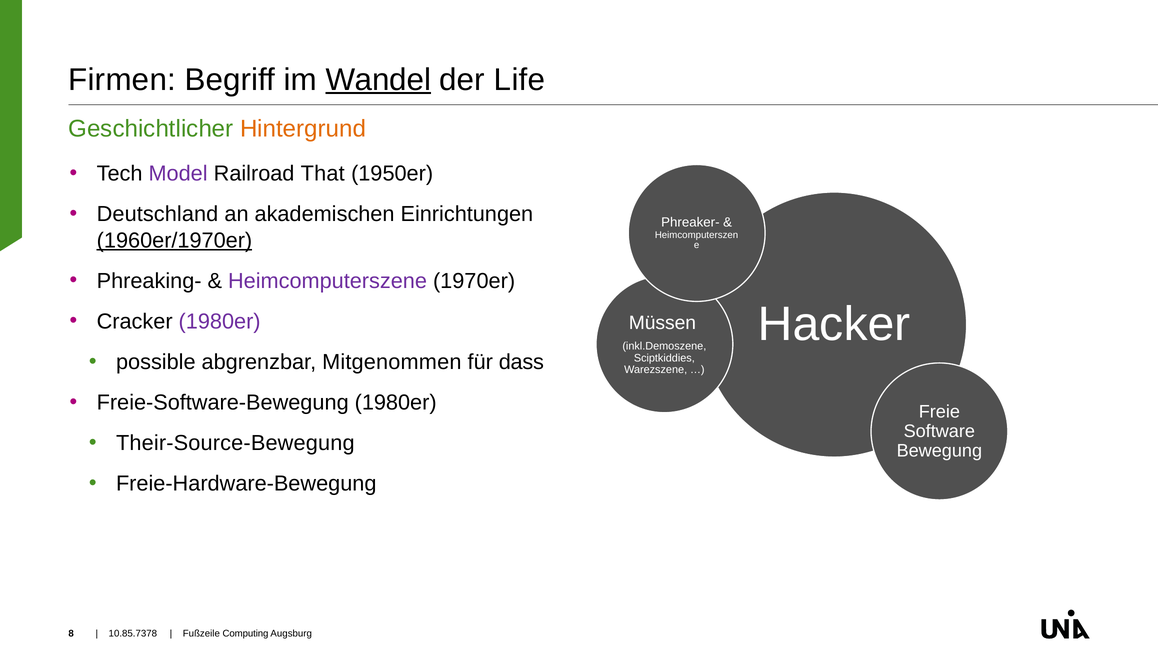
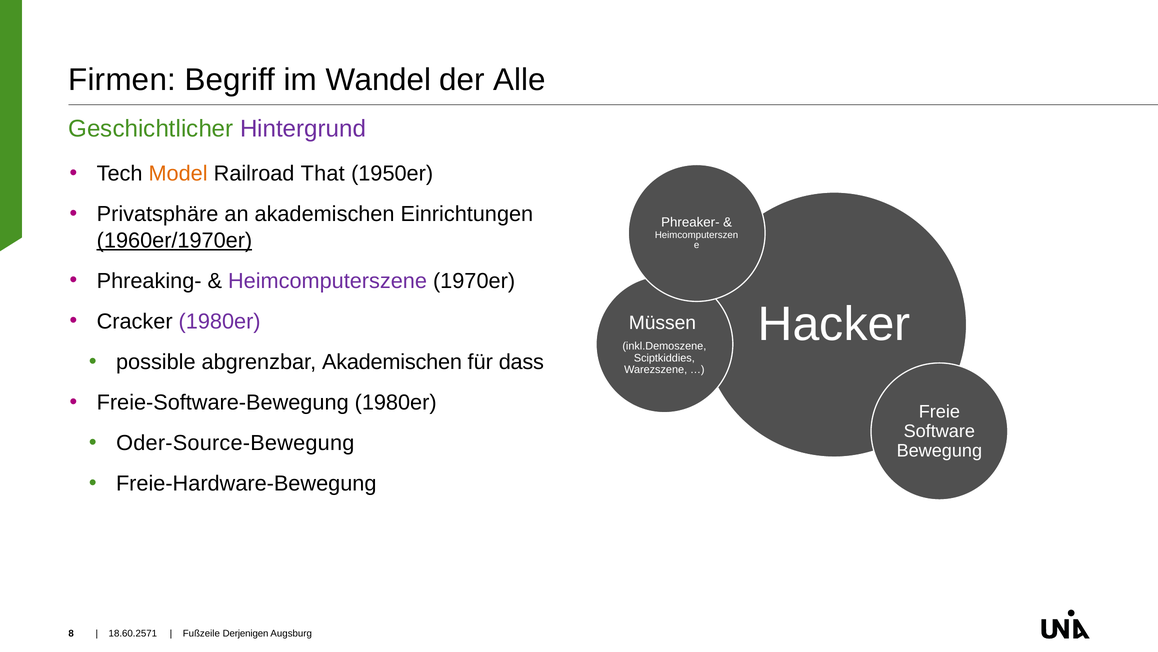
Wandel underline: present -> none (378, 80)
Life: Life -> Alle (520, 80)
Hintergrund colour: orange -> purple (303, 128)
Model colour: purple -> orange (178, 174)
Deutschland: Deutschland -> Privatsphäre (158, 214)
abgrenzbar Mitgenommen: Mitgenommen -> Akademischen (392, 362)
Their-Source-Bewegung: Their-Source-Bewegung -> Oder-Source-Bewegung (235, 443)
10.85.7378: 10.85.7378 -> 18.60.2571 (133, 633)
Computing: Computing -> Derjenigen (246, 633)
